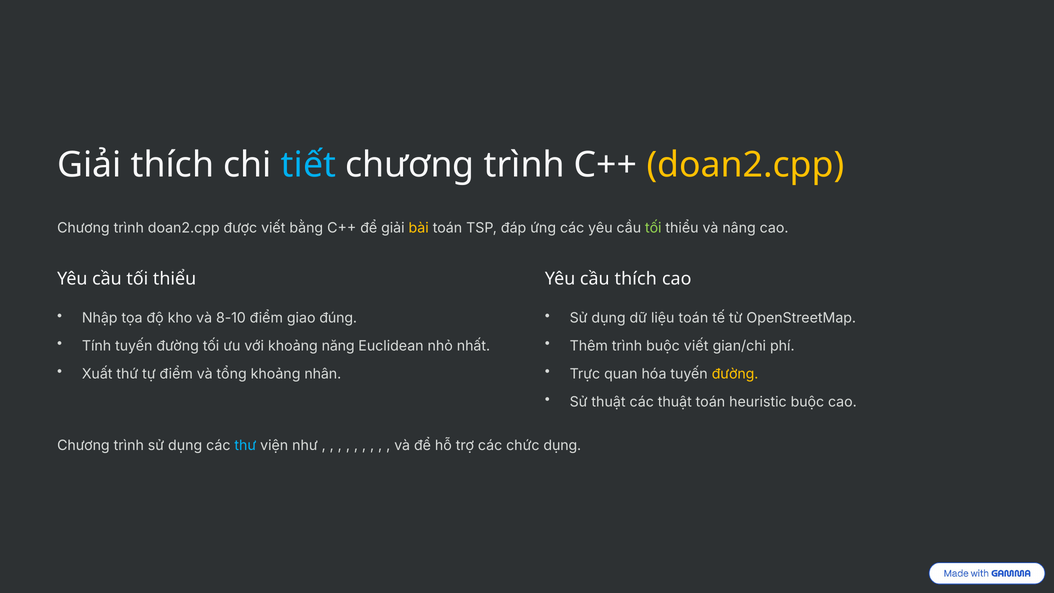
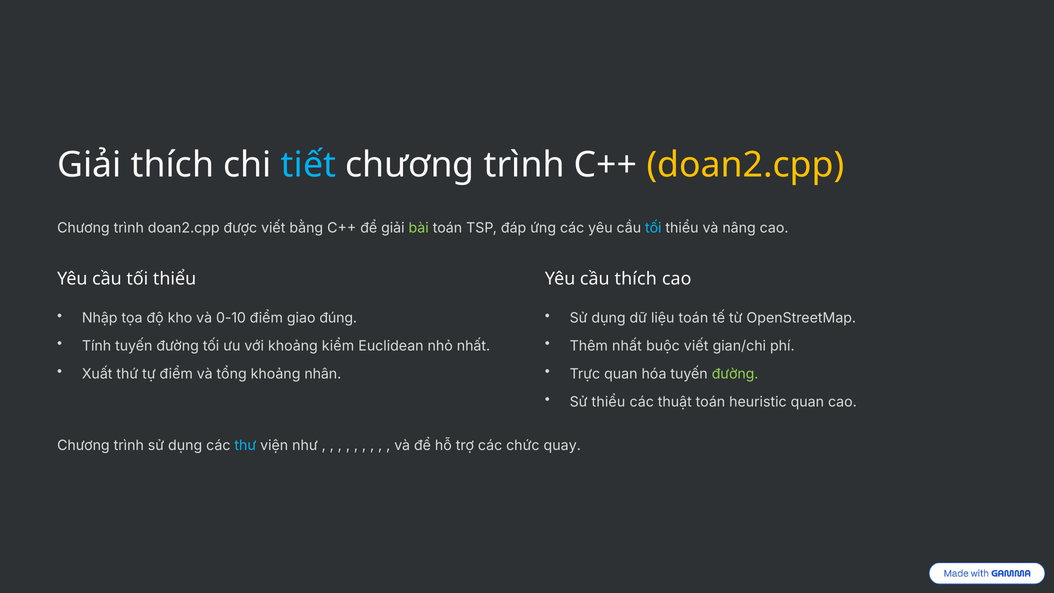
bài colour: yellow -> light green (419, 228)
tối colour: light green -> light blue (653, 228)
8-10: 8-10 -> 0-10 (231, 318)
năng: năng -> kiểm (338, 346)
Thêm trình: trình -> nhất (627, 346)
đường colour: yellow -> light green (735, 374)
Sử thuật: thuật -> thiểu (608, 402)
heuristic buộc: buộc -> quan (807, 402)
chức dụng: dụng -> quay (562, 446)
